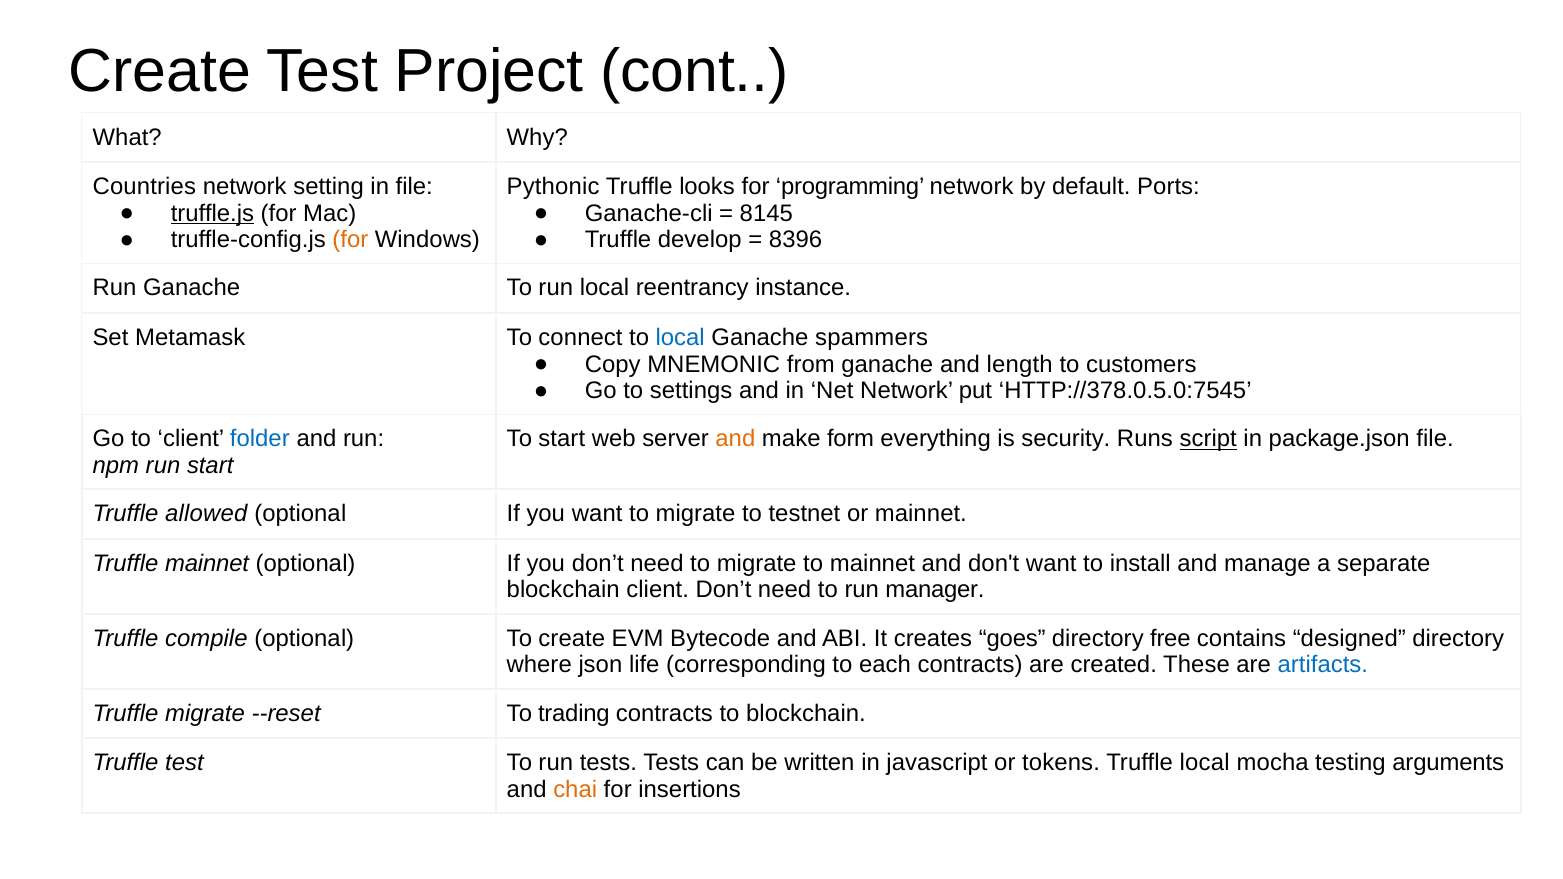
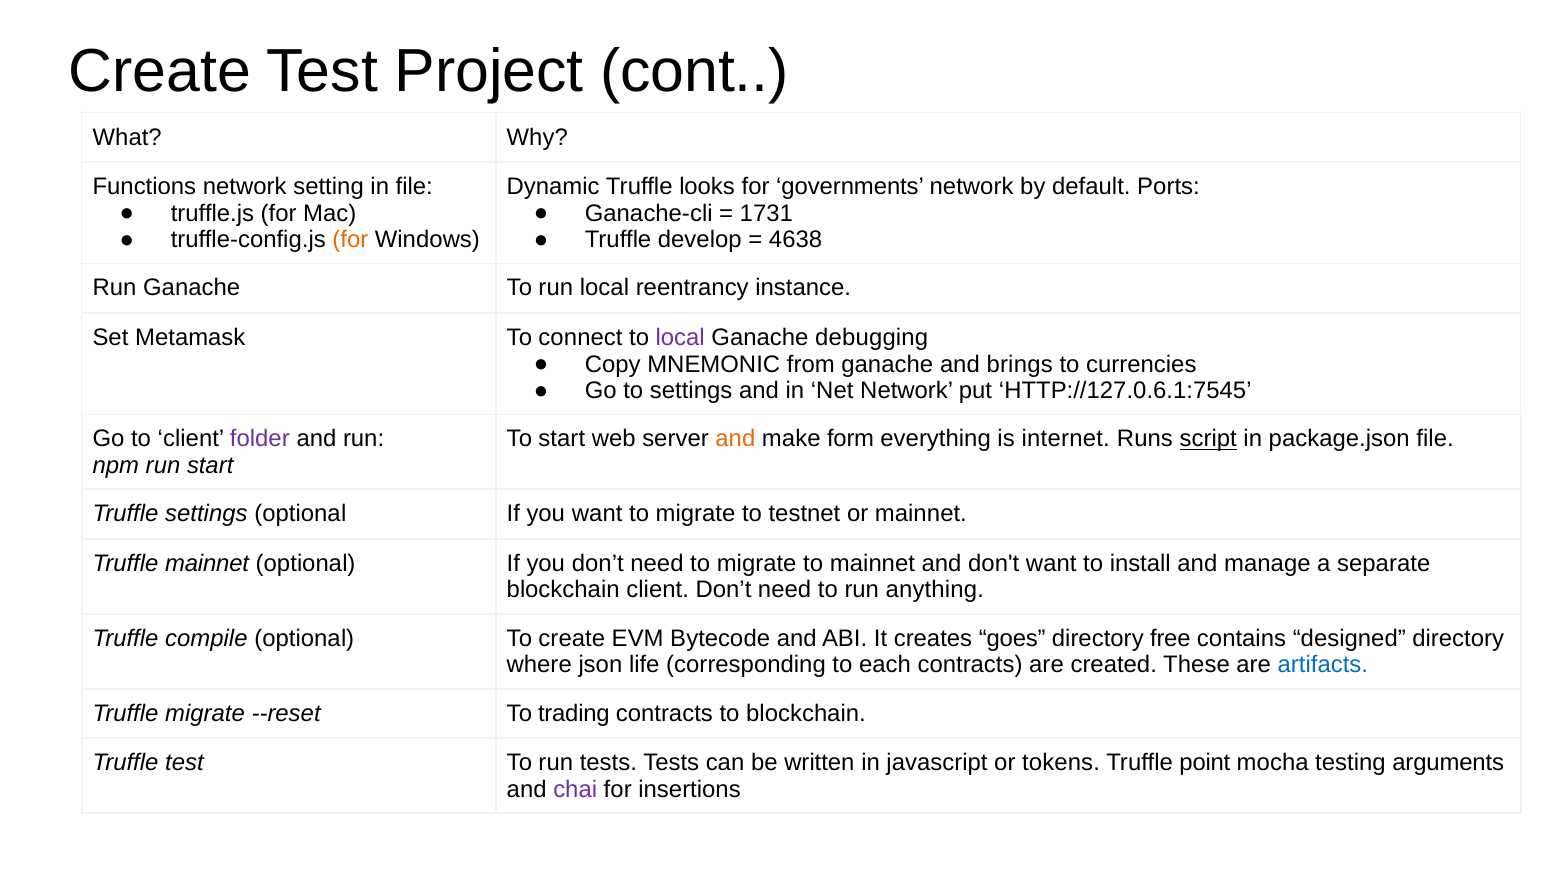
Countries: Countries -> Functions (144, 187)
Pythonic: Pythonic -> Dynamic (553, 187)
programming: programming -> governments (850, 187)
truffle.js underline: present -> none (212, 213)
8145: 8145 -> 1731 (766, 213)
8396: 8396 -> 4638 (796, 240)
local colour: blue -> purple (680, 338)
spammers: spammers -> debugging (872, 338)
length: length -> brings (1020, 364)
customers: customers -> currencies (1141, 364)
HTTP://378.0.5.0:7545: HTTP://378.0.5.0:7545 -> HTTP://127.0.6.1:7545 (1125, 391)
folder colour: blue -> purple (260, 439)
security: security -> internet (1066, 439)
Truffle allowed: allowed -> settings (206, 514)
manager: manager -> anything (935, 590)
Truffle local: local -> point (1205, 763)
chai colour: orange -> purple (575, 789)
